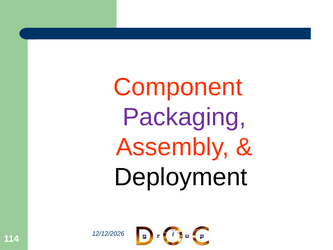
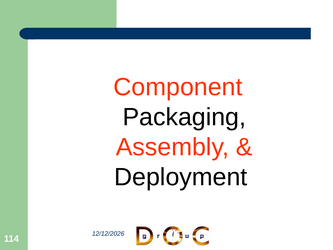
Packaging colour: purple -> black (184, 117)
